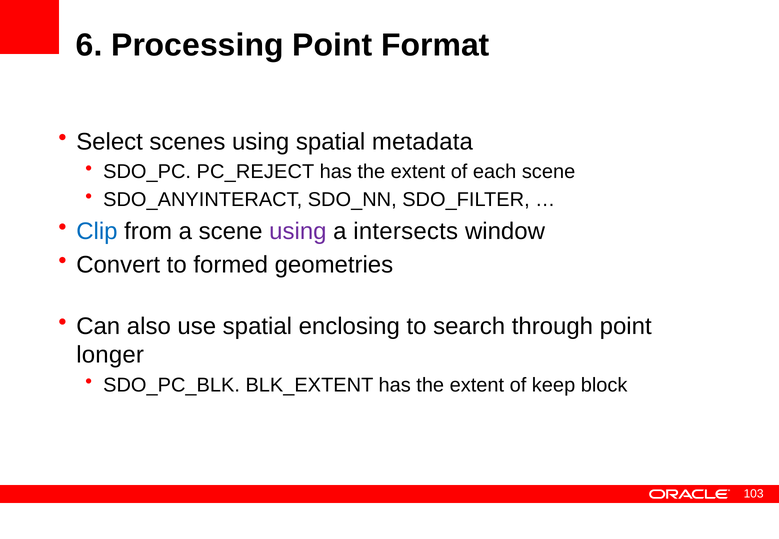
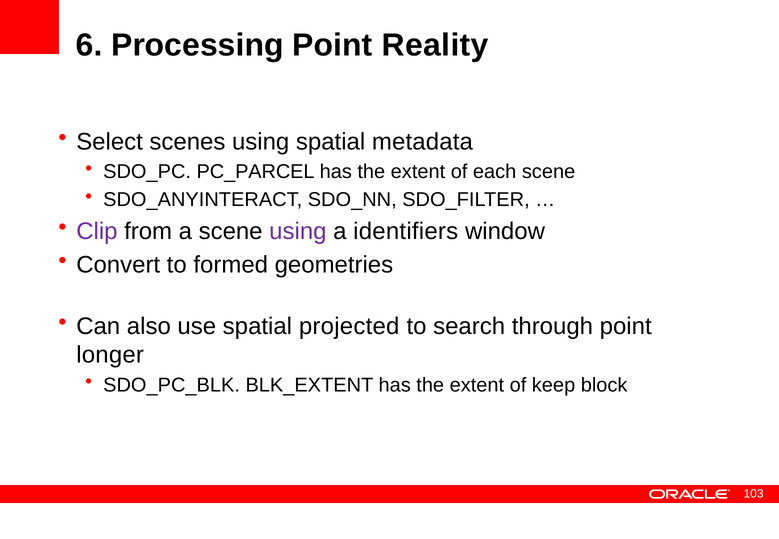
Format: Format -> Reality (435, 45)
PC_REJECT: PC_REJECT -> PC_PARCEL (256, 172)
Clip colour: blue -> purple (97, 231)
intersects: intersects -> identifiers (406, 231)
enclosing: enclosing -> projected (349, 326)
